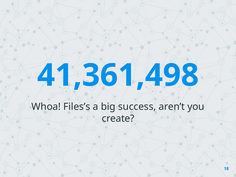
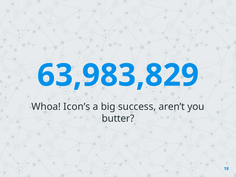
41,361,498: 41,361,498 -> 63,983,829 (118, 75)
Files’s: Files’s -> Icon’s (77, 107)
create: create -> butter (118, 118)
